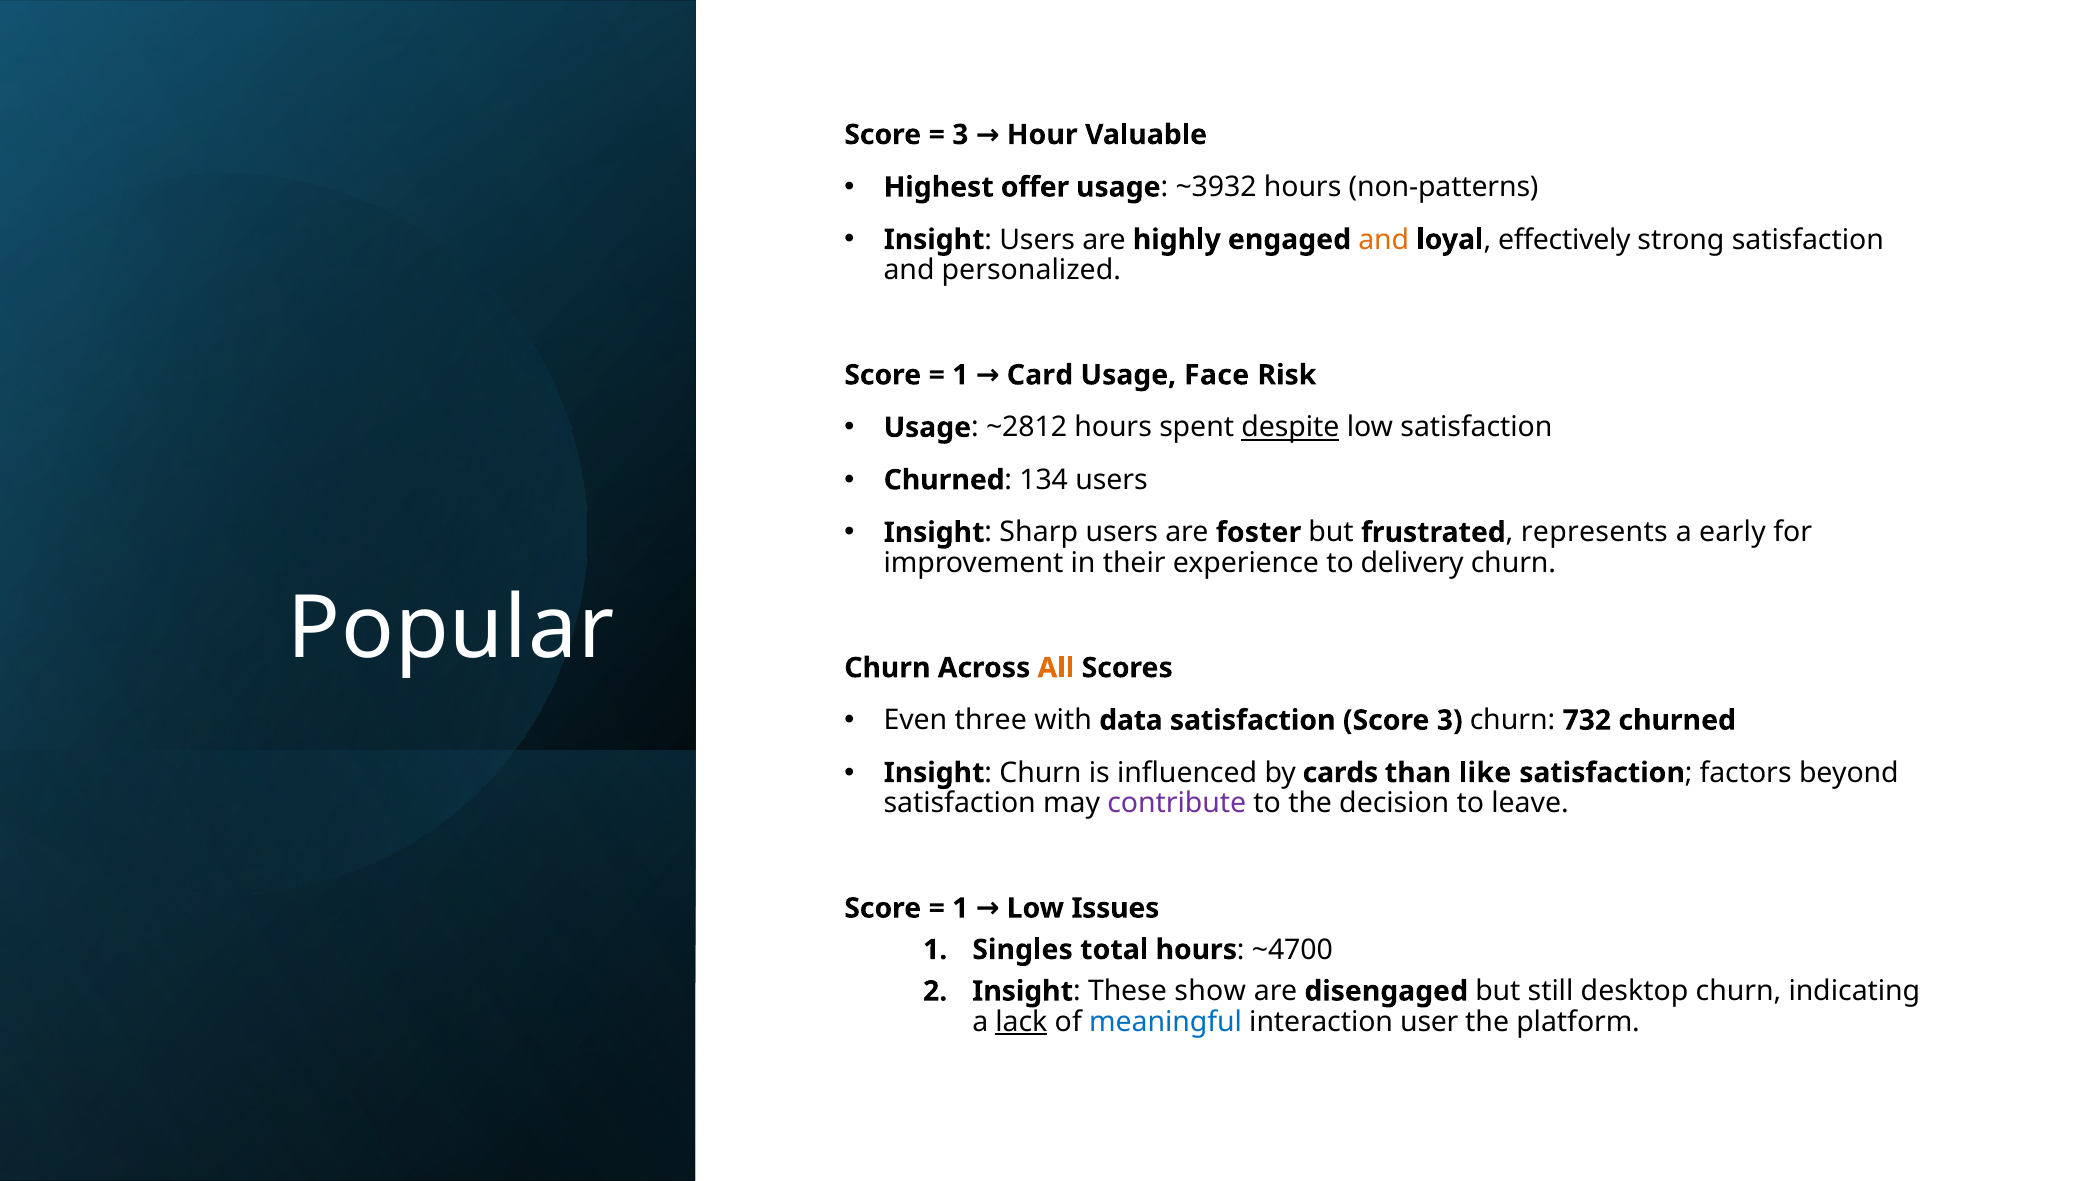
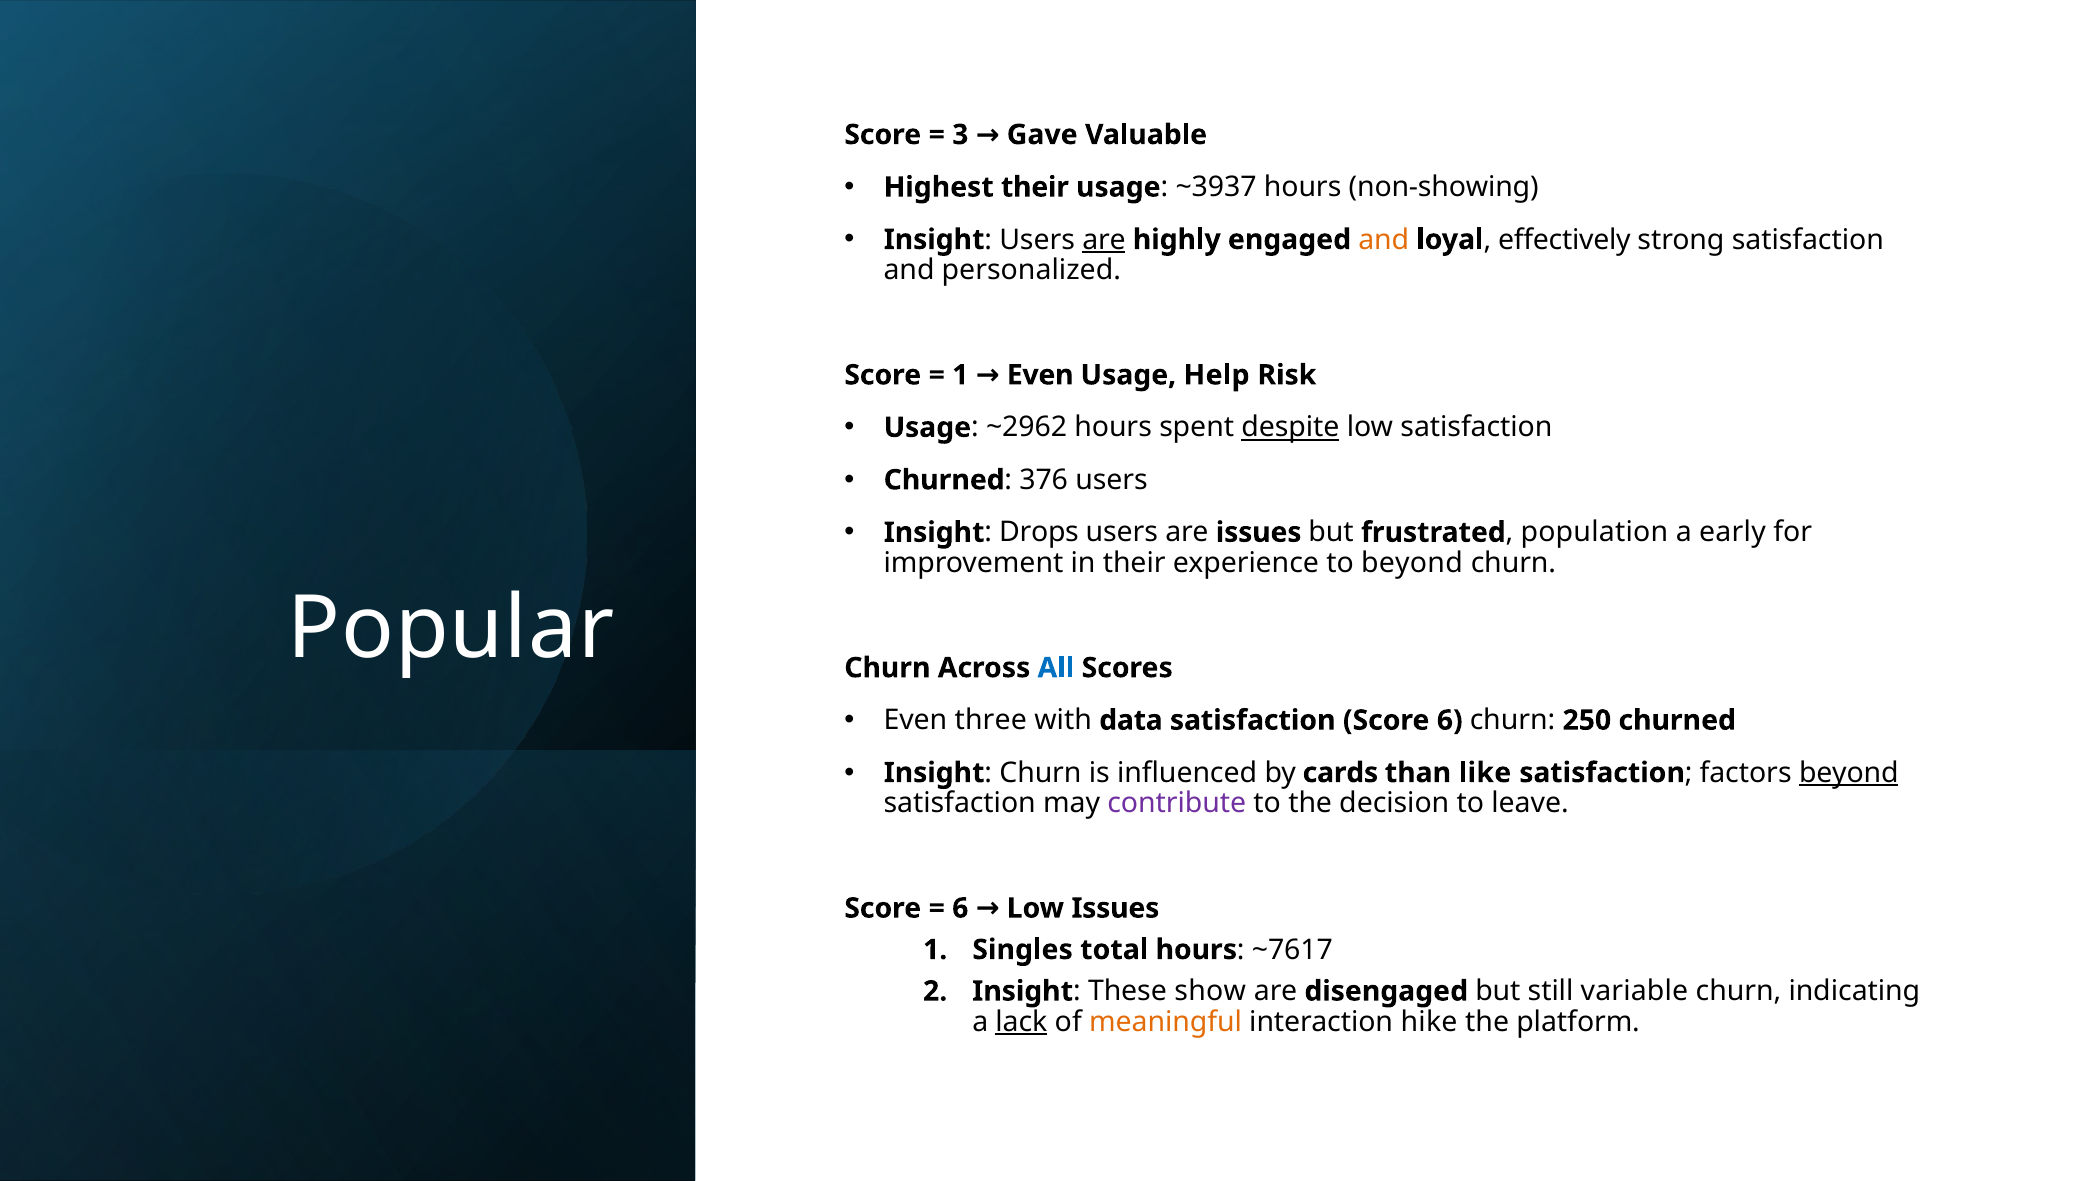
Hour: Hour -> Gave (1042, 135)
Highest offer: offer -> their (1035, 187)
~3932: ~3932 -> ~3937 (1216, 187)
non-patterns: non-patterns -> non-showing (1444, 187)
are underline: none -> present (1104, 240)
1 Card: Card -> Even (1040, 375)
Face: Face -> Help (1217, 375)
~2812: ~2812 -> ~2962 (1027, 428)
134: 134 -> 376 (1044, 480)
Sharp: Sharp -> Drops (1039, 533)
are foster: foster -> issues (1259, 533)
represents: represents -> population (1594, 533)
to delivery: delivery -> beyond (1412, 563)
All colour: orange -> blue (1056, 668)
Score 3: 3 -> 6 (1450, 720)
732: 732 -> 250 (1587, 720)
beyond underline: none -> present (1849, 773)
1: 1 -> 6 (960, 908)
~4700: ~4700 -> ~7617 (1292, 950)
desktop: desktop -> variable (1634, 991)
meaningful colour: blue -> orange (1165, 1022)
user: user -> hike (1429, 1022)
